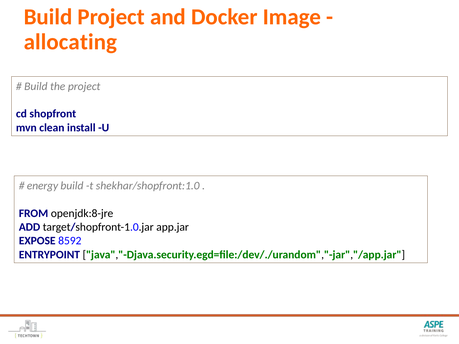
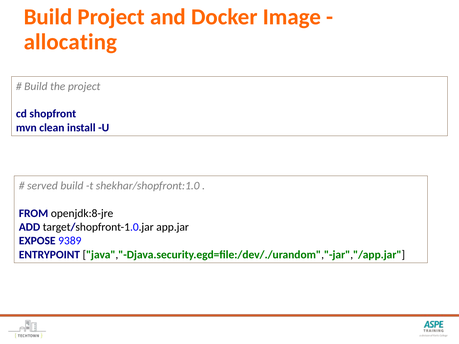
energy: energy -> served (42, 186)
8592: 8592 -> 9389 (70, 241)
